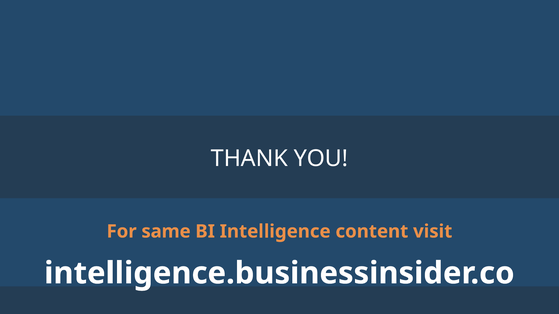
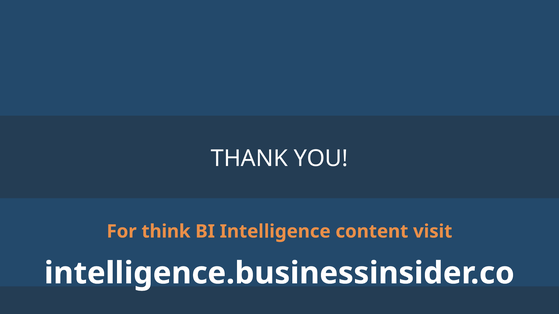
same: same -> think (166, 232)
